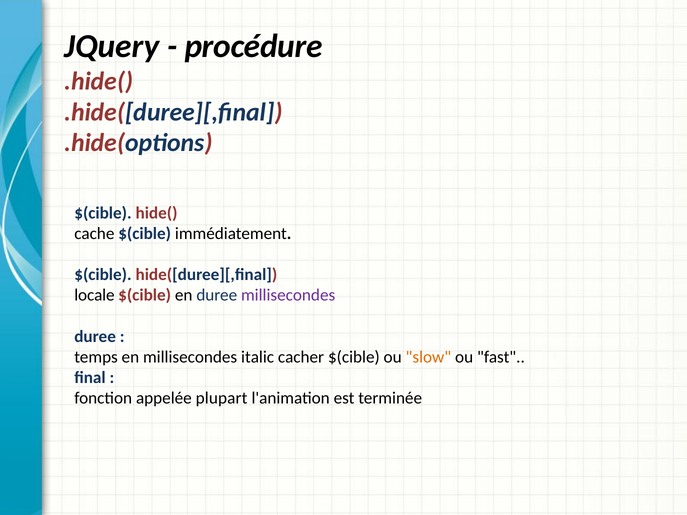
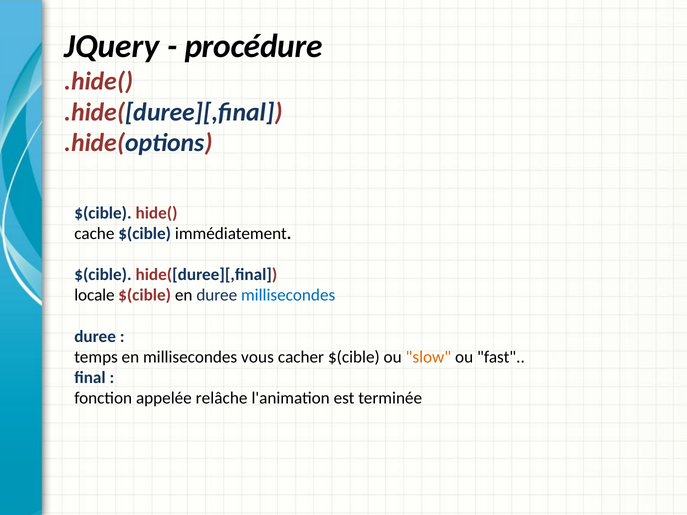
millisecondes colour: purple -> blue (288, 295)
italic: italic -> vous (258, 357)
plupart: plupart -> relâche (222, 398)
